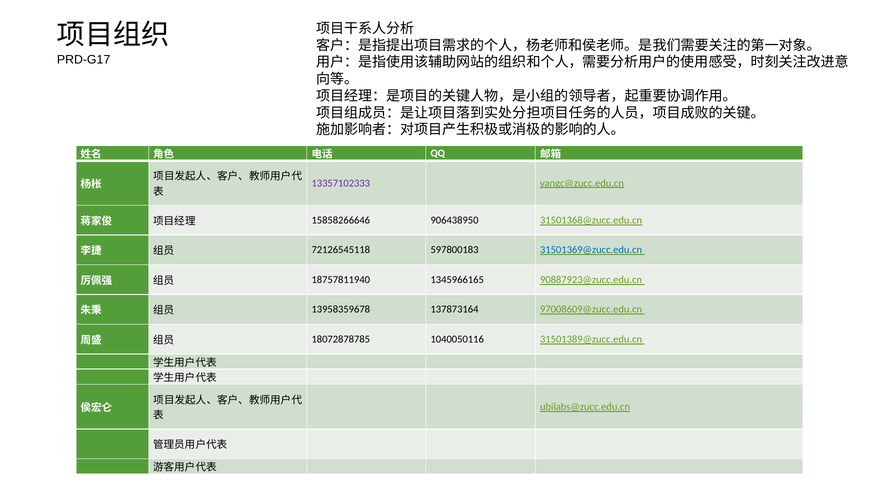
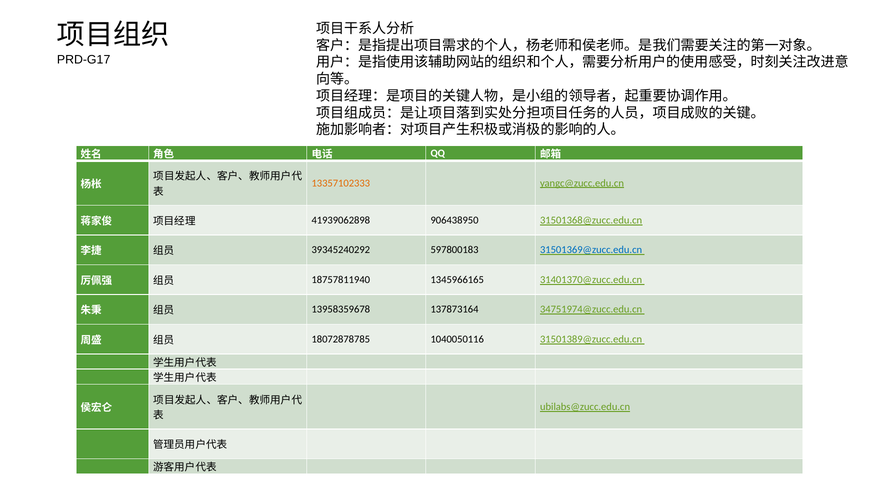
13357102333 colour: purple -> orange (341, 183)
15858266646: 15858266646 -> 41939062898 (341, 220)
72126545118: 72126545118 -> 39345240292 (341, 250)
90887923@zucc.edu.cn: 90887923@zucc.edu.cn -> 31401370@zucc.edu.cn (591, 280)
97008609@zucc.edu.cn: 97008609@zucc.edu.cn -> 34751974@zucc.edu.cn (591, 309)
